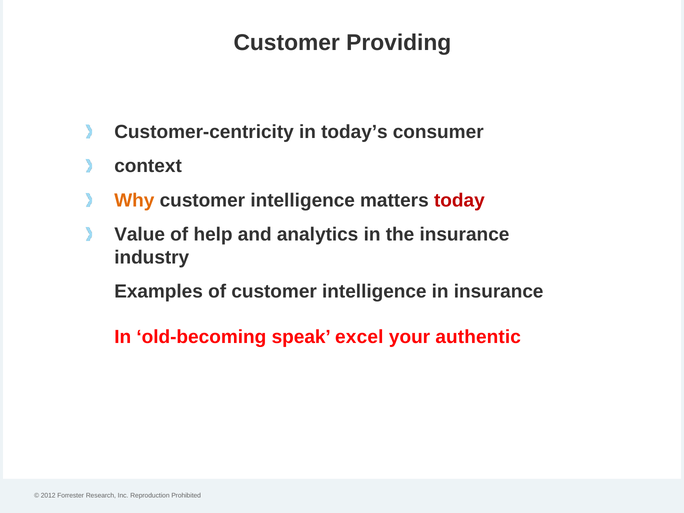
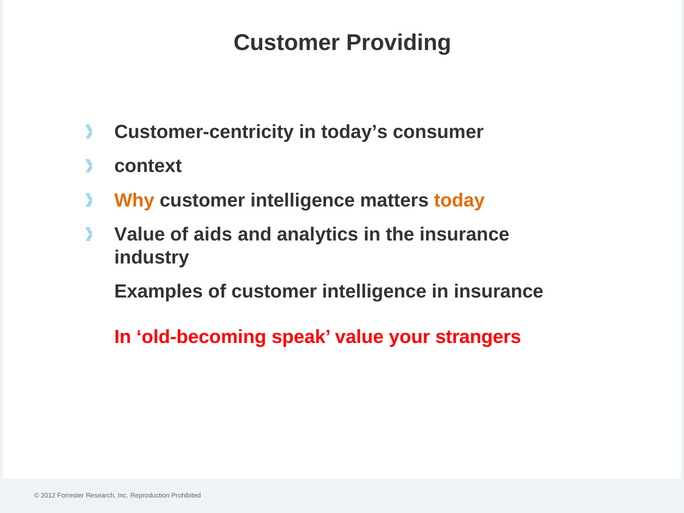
today colour: red -> orange (459, 200)
help: help -> aids (213, 234)
speak excel: excel -> value (359, 337)
authentic: authentic -> strangers (478, 337)
